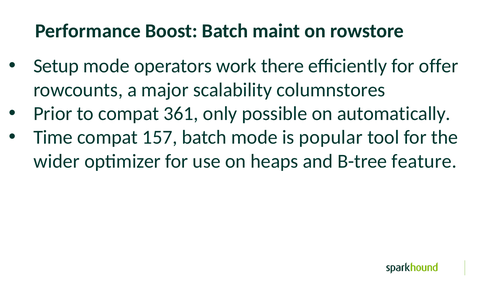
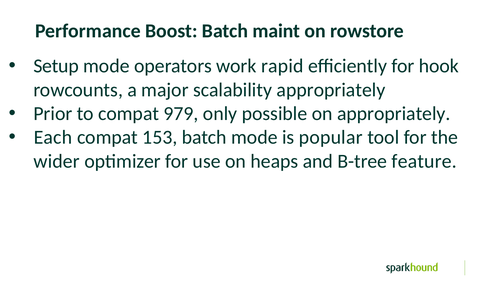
there: there -> rapid (282, 66)
offer: offer -> hook (439, 66)
scalability columnstores: columnstores -> appropriately (331, 90)
361: 361 -> 979 (181, 114)
on automatically: automatically -> appropriately (394, 114)
Time: Time -> Each (53, 137)
157: 157 -> 153 (160, 137)
